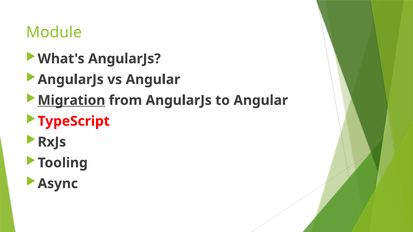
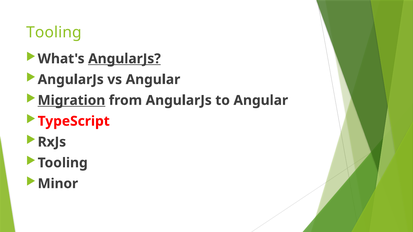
Module: Module -> Tooling (54, 33)
AngularJs underline: none -> present (124, 59)
Async: Async -> Minor (58, 184)
